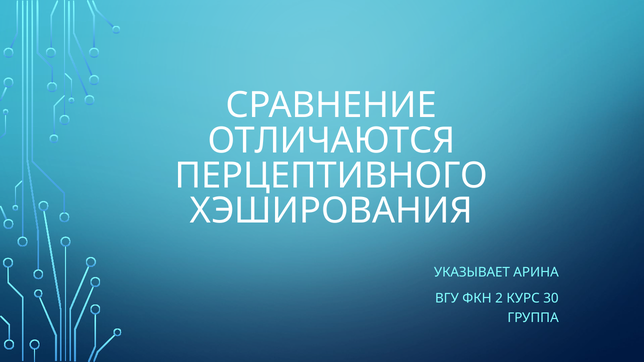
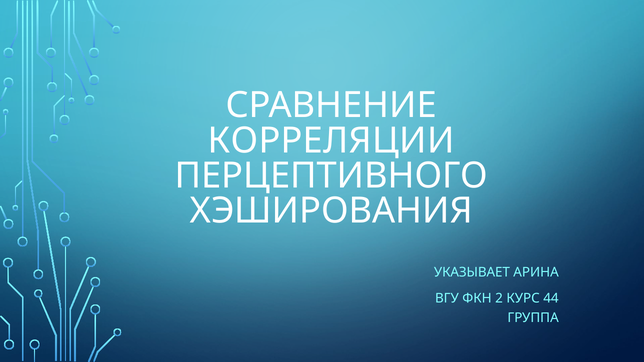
ОТЛИЧАЮТСЯ: ОТЛИЧАЮТСЯ -> КОРРЕЛЯЦИИ (331, 141)
30: 30 -> 44 (551, 299)
